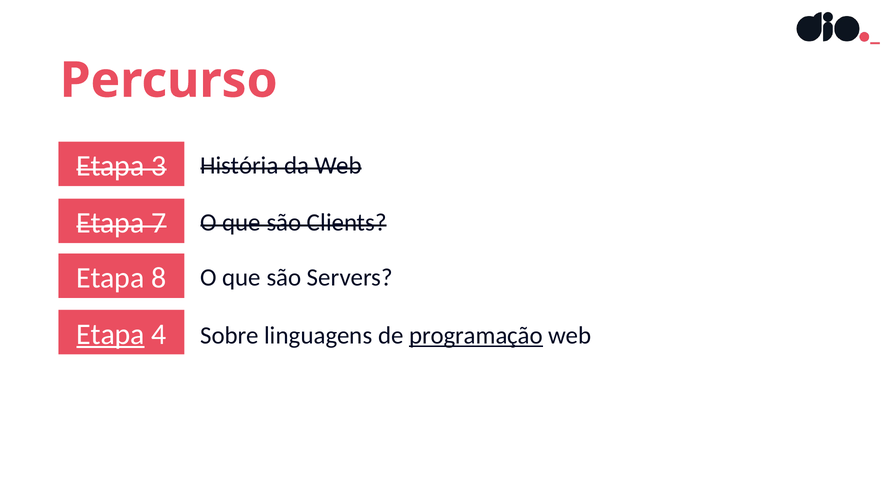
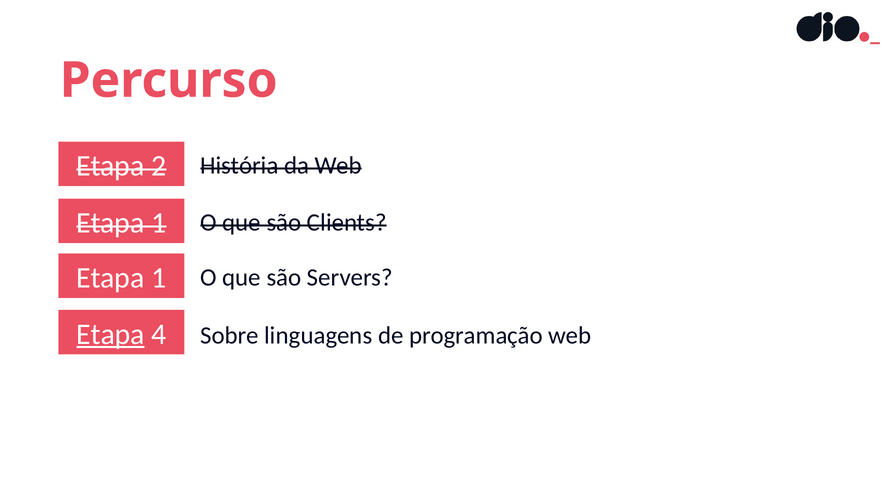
3: 3 -> 2 (159, 166)
7: 7 -> 1 (159, 223)
8: 8 -> 1 (159, 278)
programação underline: present -> none (476, 335)
